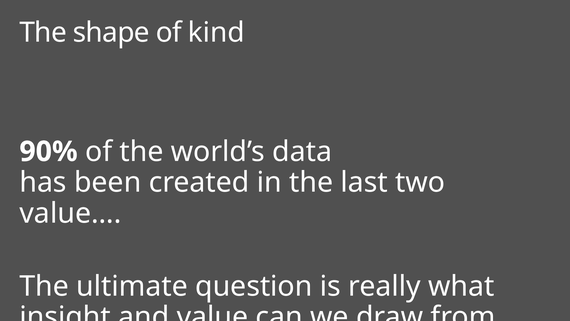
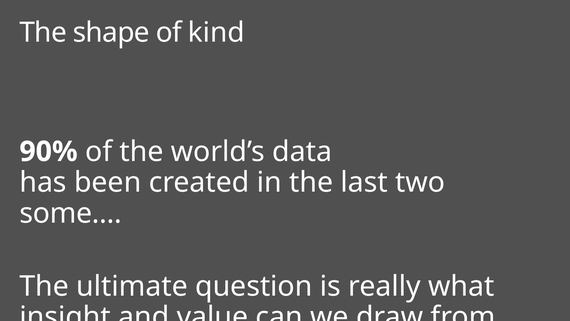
value…: value… -> some… (71, 213)
